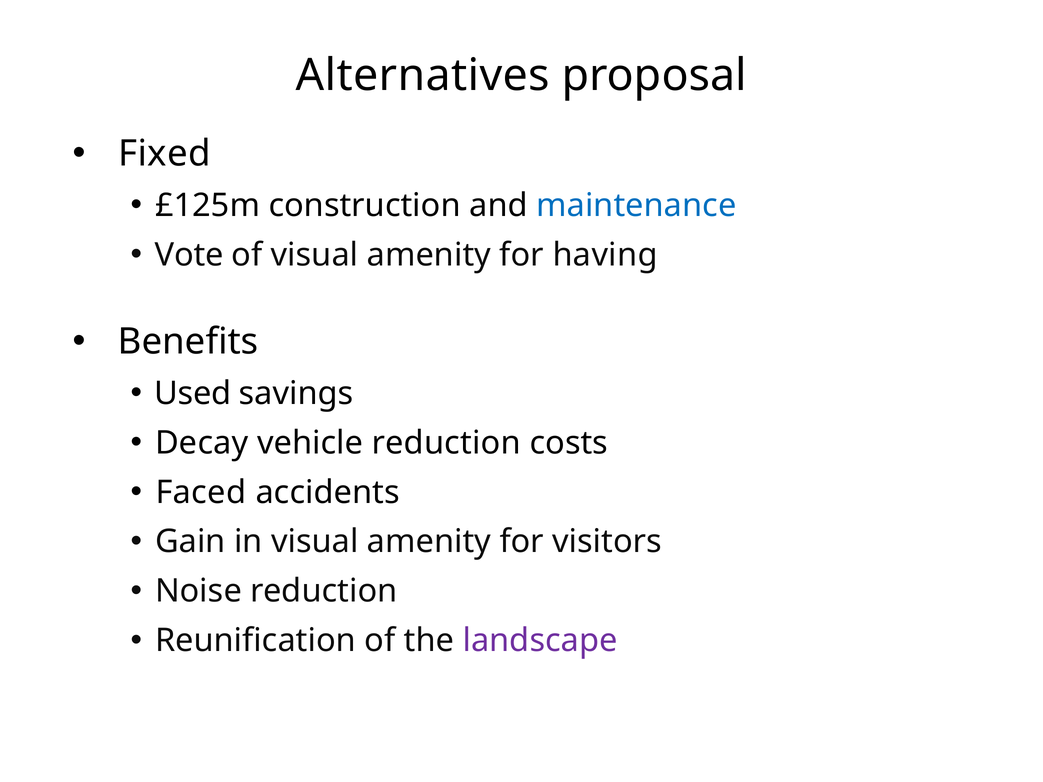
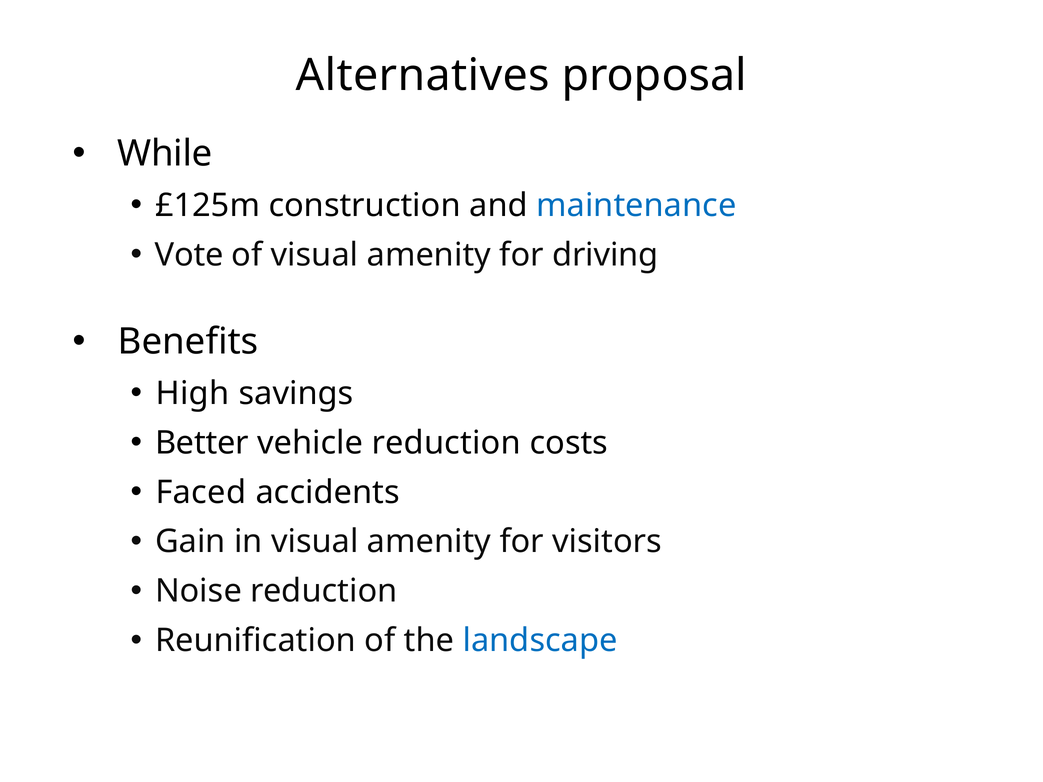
Fixed: Fixed -> While (165, 154)
having: having -> driving (605, 255)
Used: Used -> High (193, 393)
Decay: Decay -> Better (202, 443)
landscape colour: purple -> blue (540, 641)
